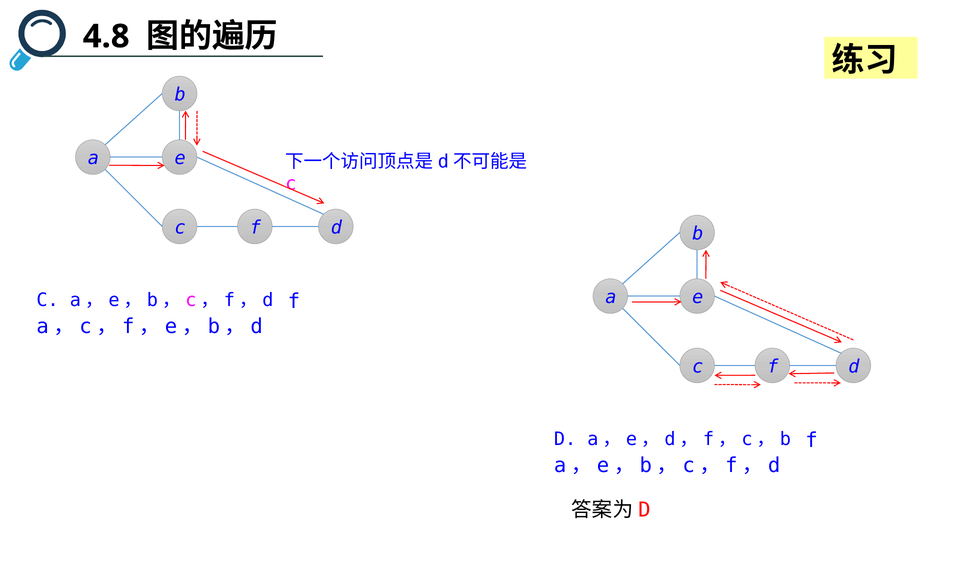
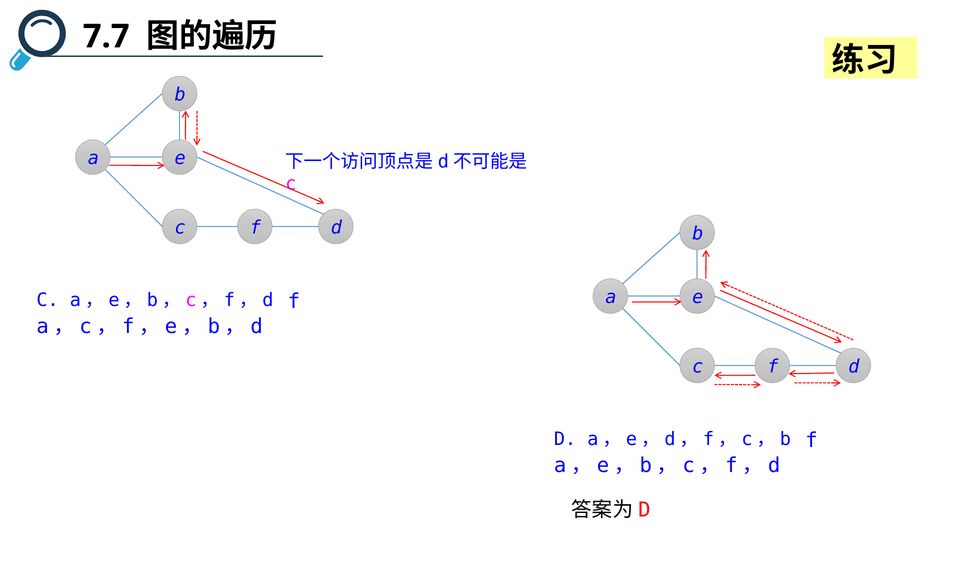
4.8: 4.8 -> 7.7 (106, 37)
